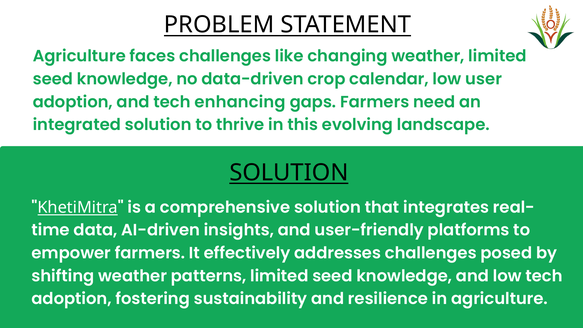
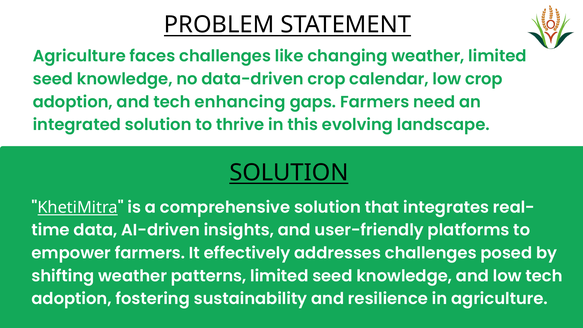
low user: user -> crop (484, 79)
